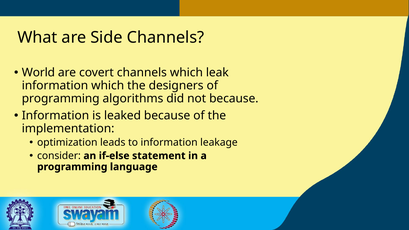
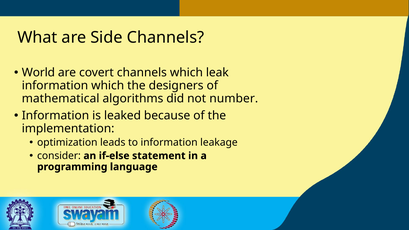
programming: programming -> mathematical (61, 99)
not because: because -> number (234, 99)
